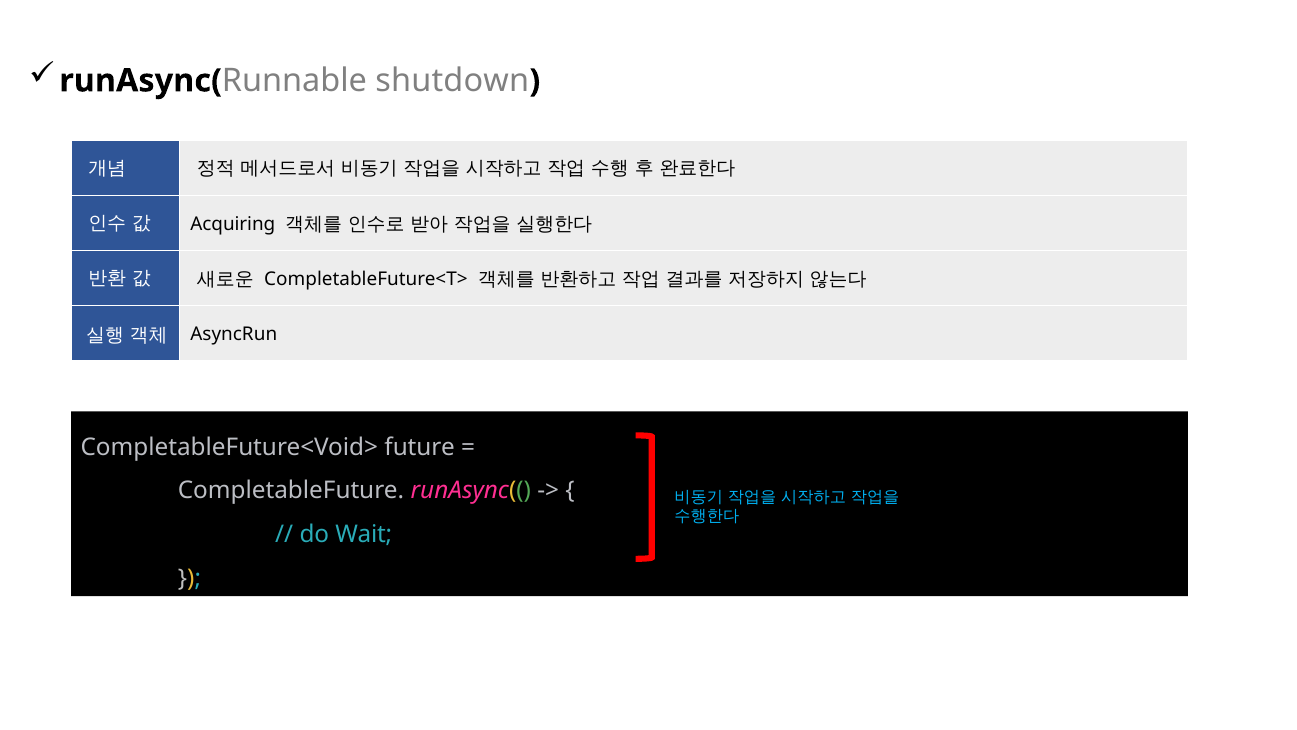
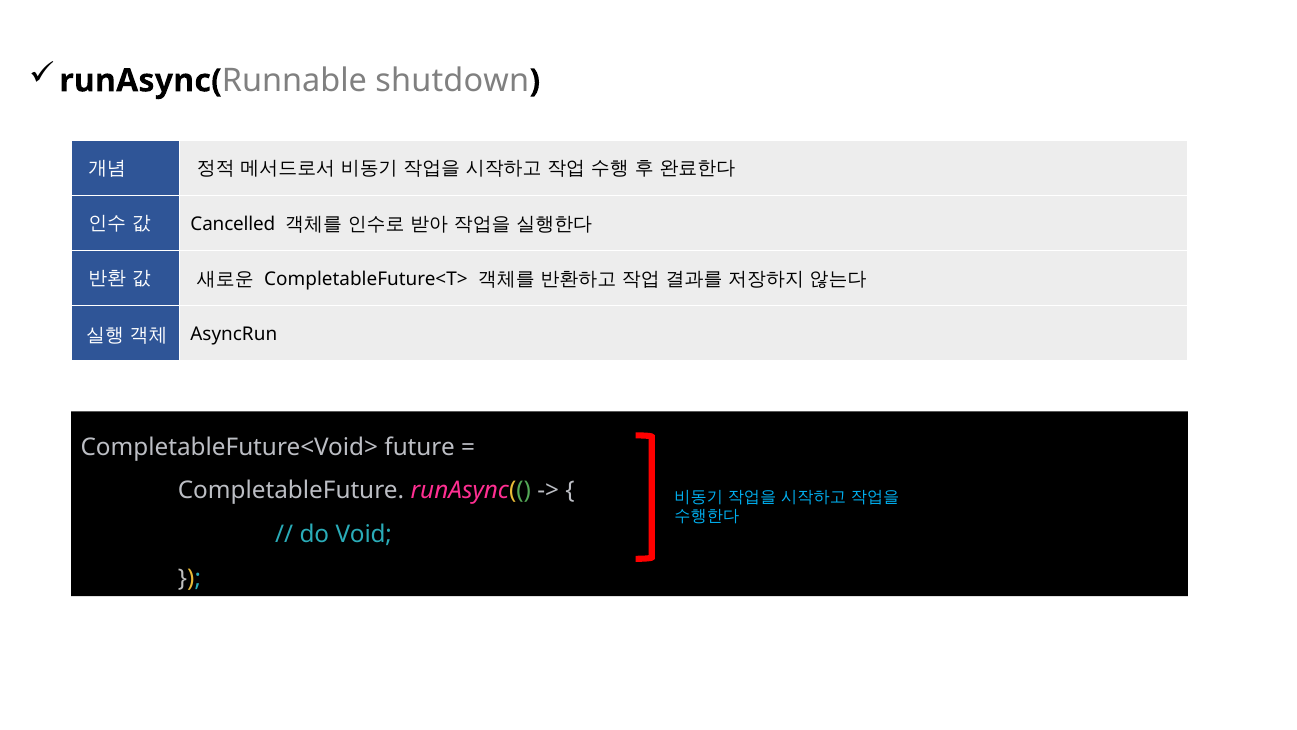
Acquiring: Acquiring -> Cancelled (233, 224)
Wait: Wait -> Void (364, 534)
